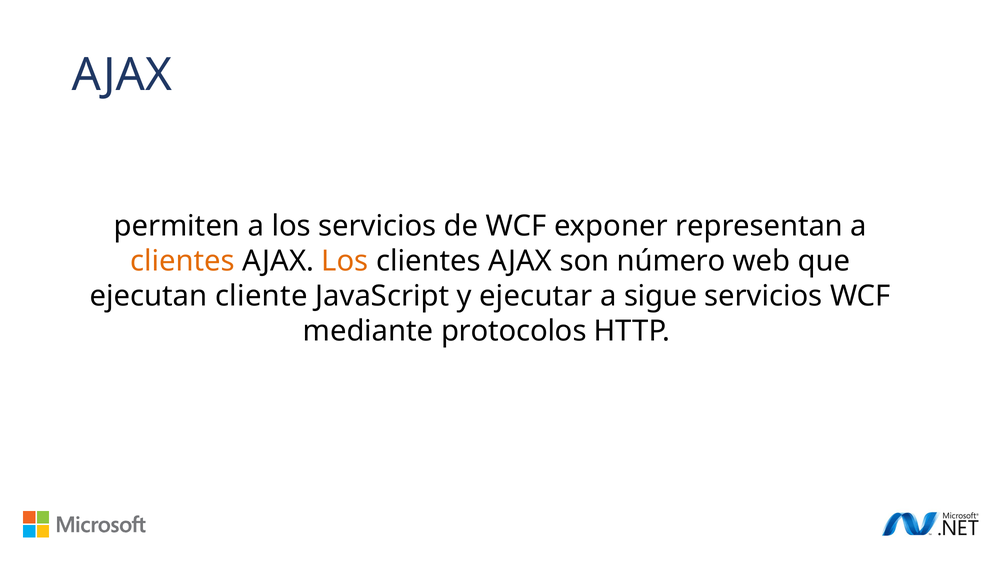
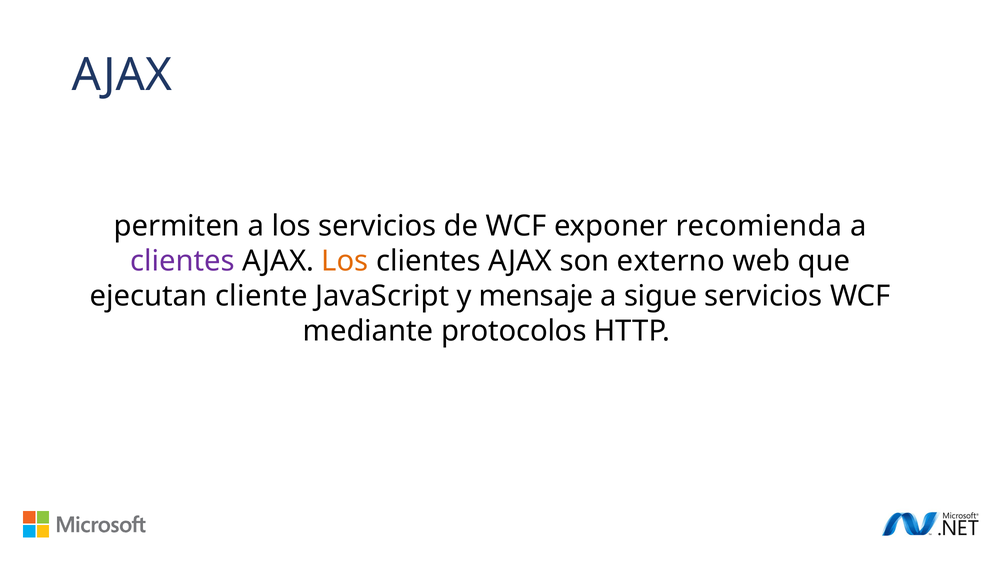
representan: representan -> recomienda (759, 226)
clientes colour: orange -> purple (182, 261)
número: número -> externo (671, 261)
ejecutar: ejecutar -> mensaje (536, 296)
